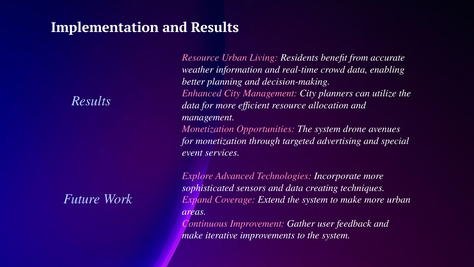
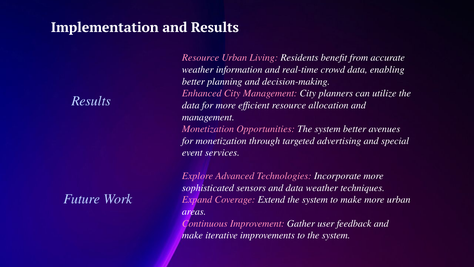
system drone: drone -> better (355, 129)
data creating: creating -> weather (322, 188)
